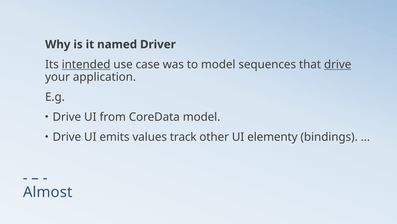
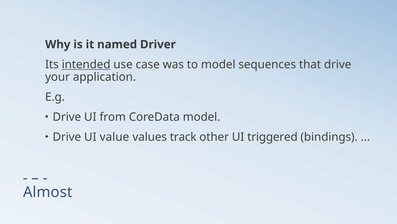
drive underline: present -> none (338, 64)
emits: emits -> value (114, 137)
elementy: elementy -> triggered (272, 137)
